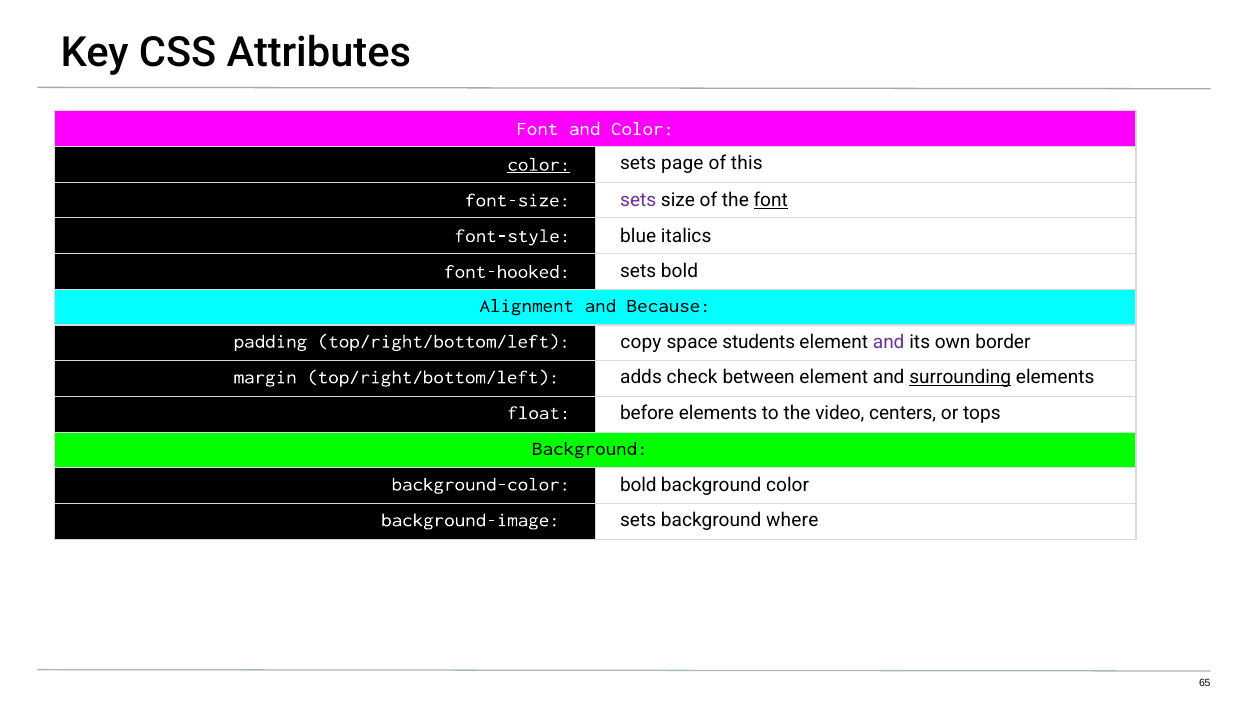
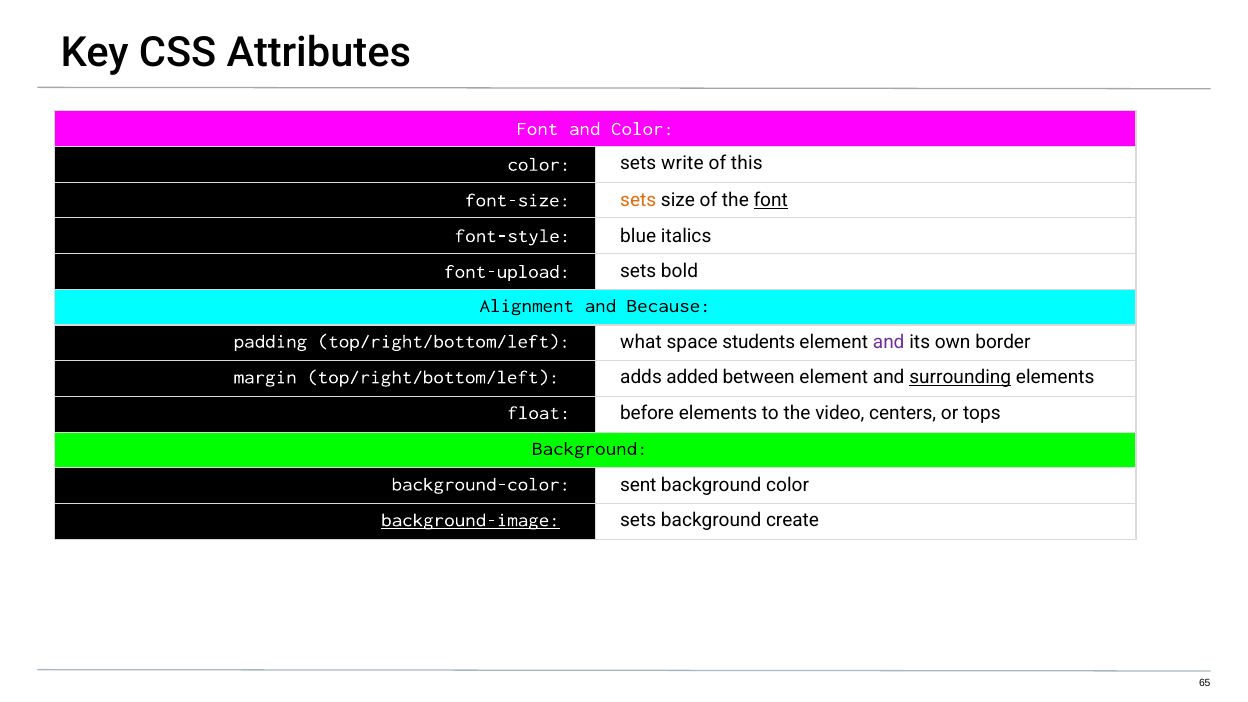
color underline: present -> none (539, 164)
page: page -> write (682, 163)
sets colour: purple -> orange (638, 200)
font-hooked: font-hooked -> font-upload (507, 272)
copy: copy -> what (641, 342)
check: check -> added (692, 378)
background-color bold: bold -> sent (638, 485)
background-image underline: none -> present (470, 520)
where: where -> create (792, 520)
